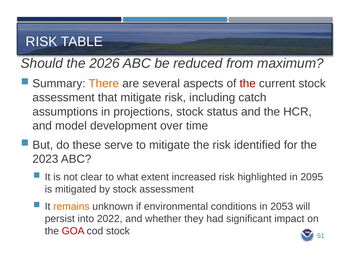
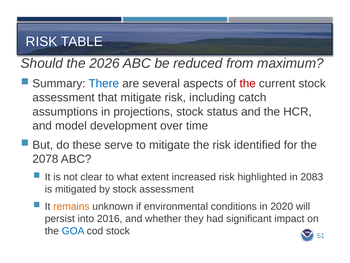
There colour: orange -> blue (104, 83)
2023: 2023 -> 2078 (45, 159)
2095: 2095 -> 2083 (312, 177)
2053: 2053 -> 2020 (282, 206)
2022: 2022 -> 2016 (110, 218)
GOA colour: red -> blue (73, 231)
